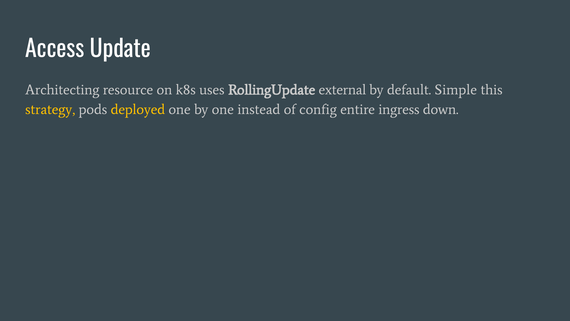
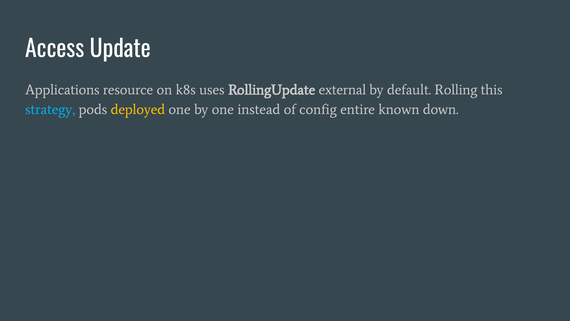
Architecting: Architecting -> Applications (62, 90)
Simple: Simple -> Rolling (456, 90)
strategy colour: yellow -> light blue (50, 109)
ingress: ingress -> known (399, 109)
